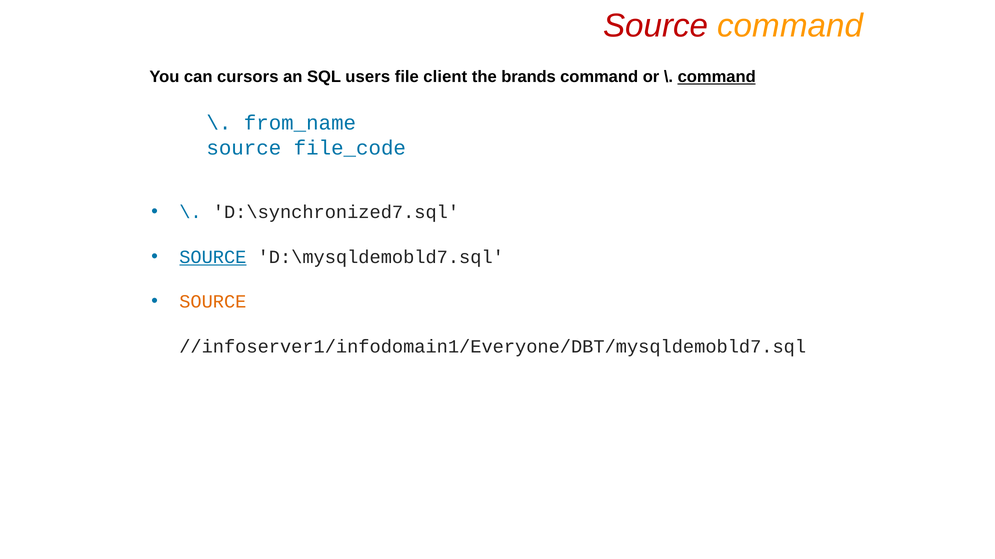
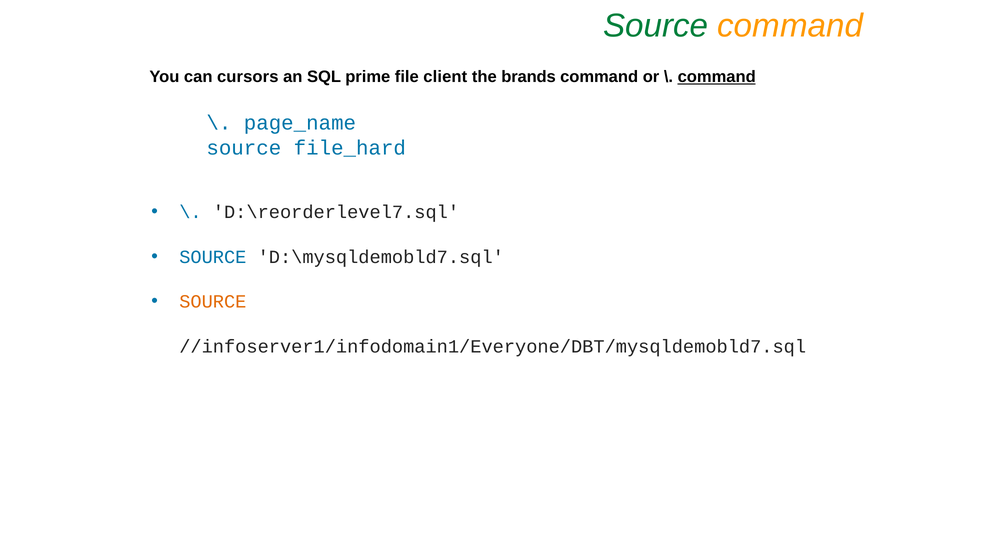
Source colour: red -> green (656, 26)
users: users -> prime (368, 77)
from_name: from_name -> page_name (300, 123)
file_code: file_code -> file_hard (350, 148)
D:\synchronized7.sql: D:\synchronized7.sql -> D:\reorderlevel7.sql (336, 213)
SOURCE underline: present -> none (213, 257)
